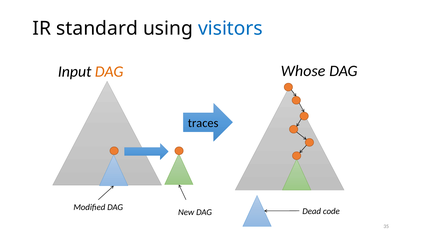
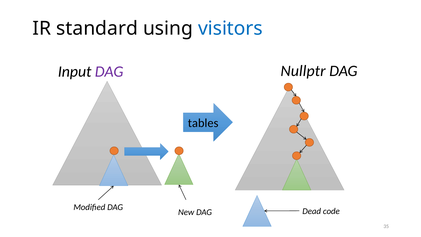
Whose: Whose -> Nullptr (303, 71)
DAG colour: orange -> purple (109, 72)
traces: traces -> tables (203, 123)
